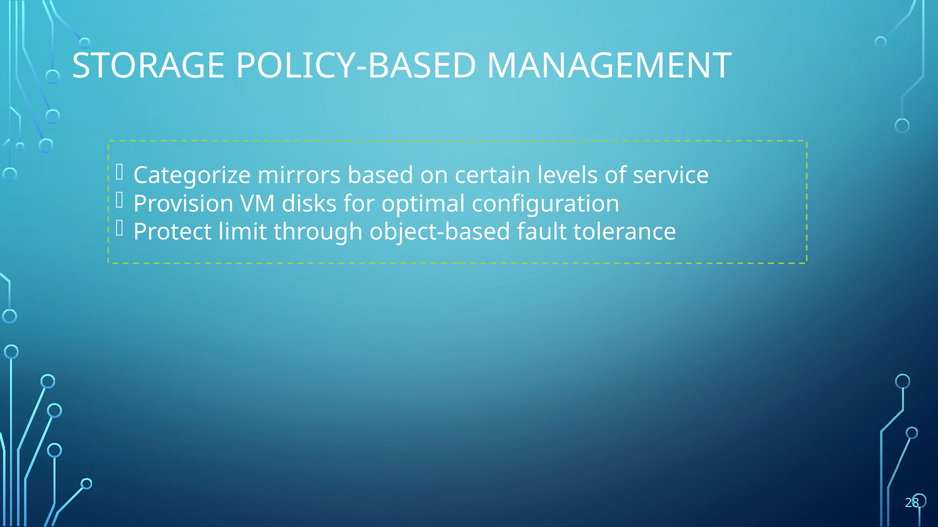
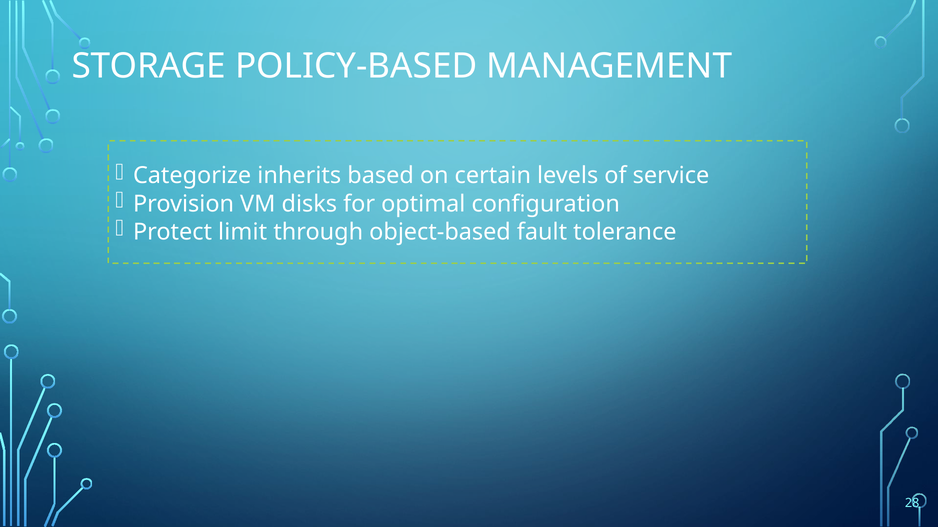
mirrors: mirrors -> inherits (299, 176)
